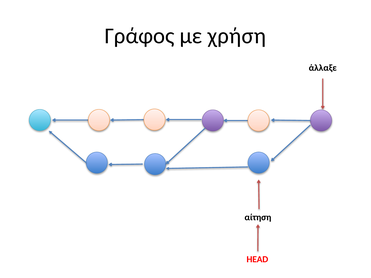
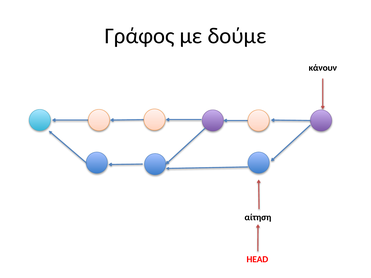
χρήση: χρήση -> δούμε (237, 36)
άλλαξε: άλλαξε -> κάνουν (323, 68)
